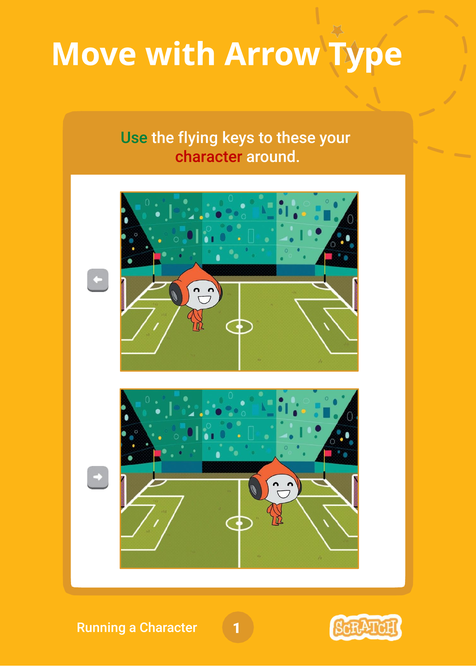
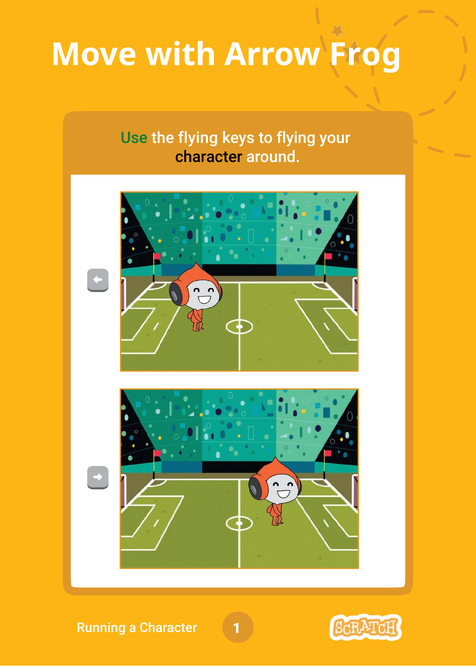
Type: Type -> Frog (365, 55)
to these: these -> flying (296, 138)
character colour: red -> black (209, 157)
